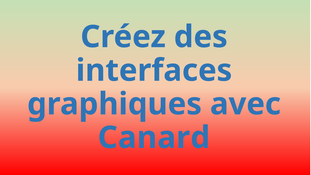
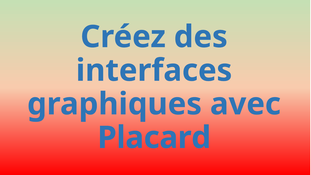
Canard: Canard -> Placard (154, 138)
